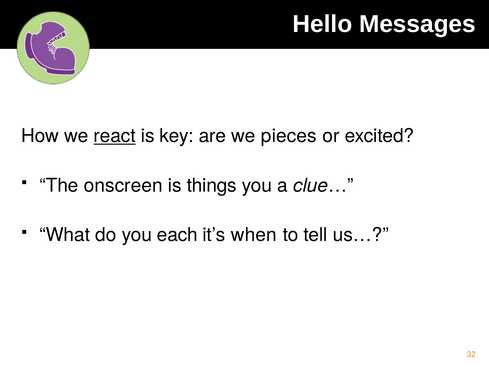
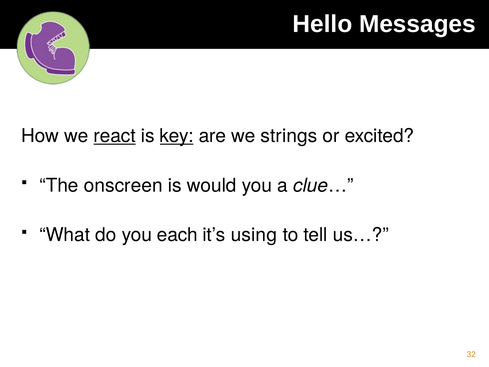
key underline: none -> present (177, 136)
pieces: pieces -> strings (289, 136)
things: things -> would (212, 185)
when: when -> using (254, 235)
